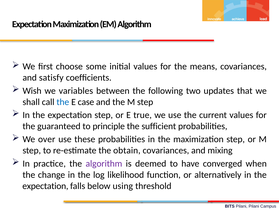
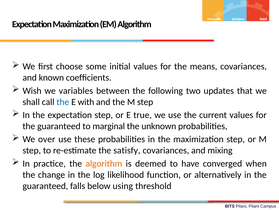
satisfy: satisfy -> known (51, 77)
case: case -> with (86, 102)
principle: principle -> marginal (109, 126)
sufficient: sufficient -> unknown (159, 126)
obtain: obtain -> satisfy (127, 150)
algorithm colour: purple -> orange (104, 163)
expectation: expectation -> guaranteed (45, 185)
